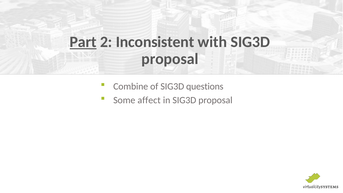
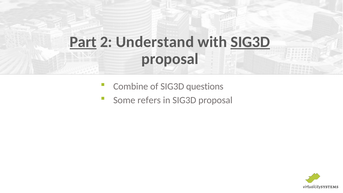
Inconsistent: Inconsistent -> Understand (155, 42)
SIG3D underline: none -> present (250, 42)
affect: affect -> refers (149, 100)
